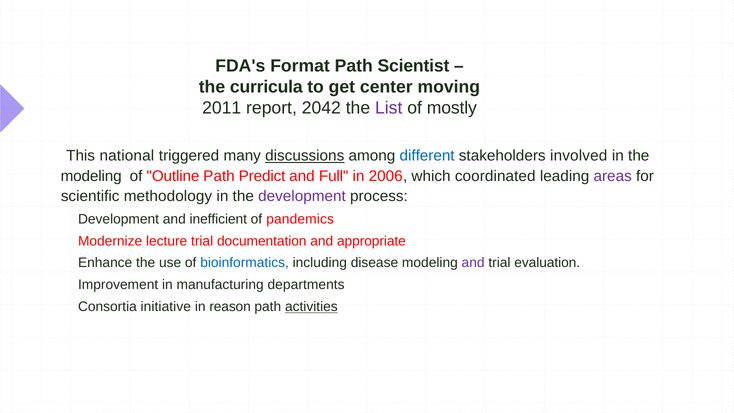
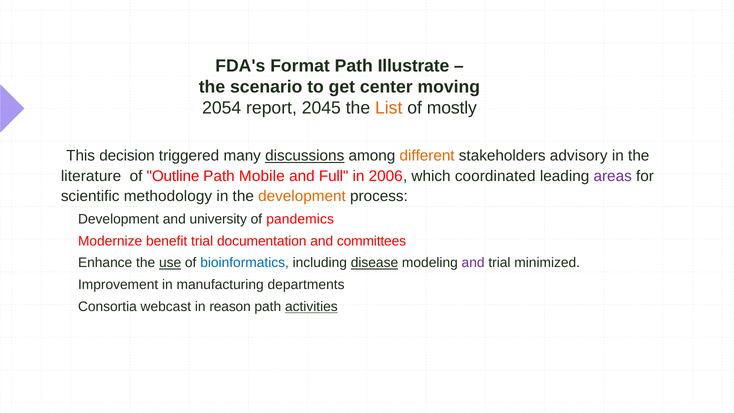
Scientist: Scientist -> Illustrate (413, 66)
curricula: curricula -> scenario (266, 87)
2011: 2011 -> 2054 (222, 108)
2042: 2042 -> 2045 (321, 108)
List colour: purple -> orange (389, 108)
national: national -> decision (127, 156)
different colour: blue -> orange (427, 156)
involved: involved -> advisory (579, 156)
modeling: modeling -> literature (91, 176)
Predict: Predict -> Mobile (262, 176)
development colour: purple -> orange (302, 196)
inefficient: inefficient -> university (218, 219)
lecture: lecture -> benefit (167, 241)
appropriate: appropriate -> committees (371, 241)
use underline: none -> present (170, 263)
disease underline: none -> present (374, 263)
evaluation: evaluation -> minimized (547, 263)
initiative: initiative -> webcast (166, 307)
